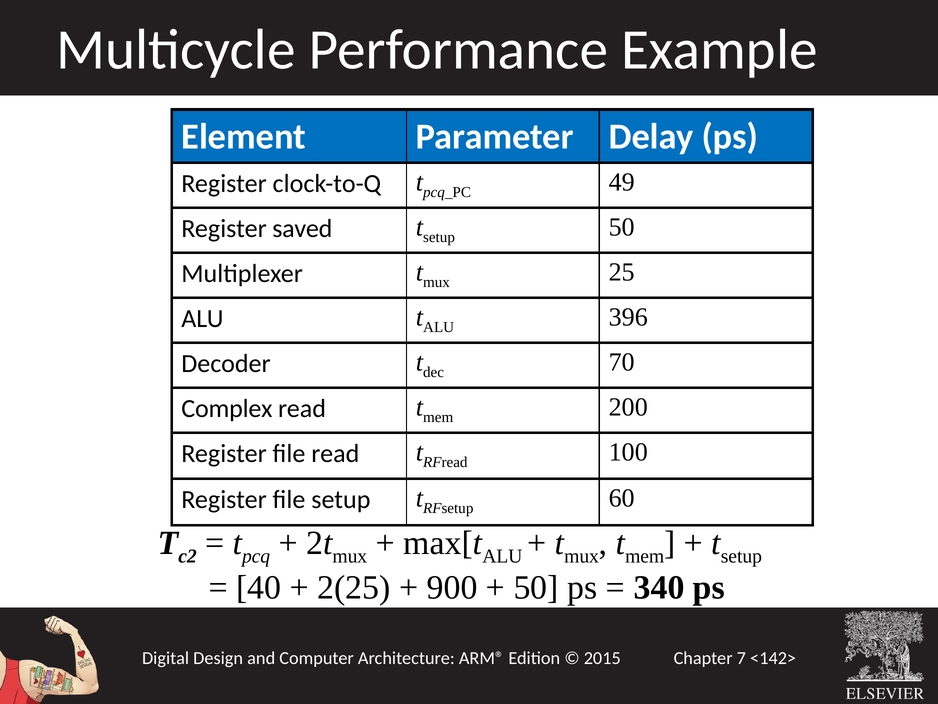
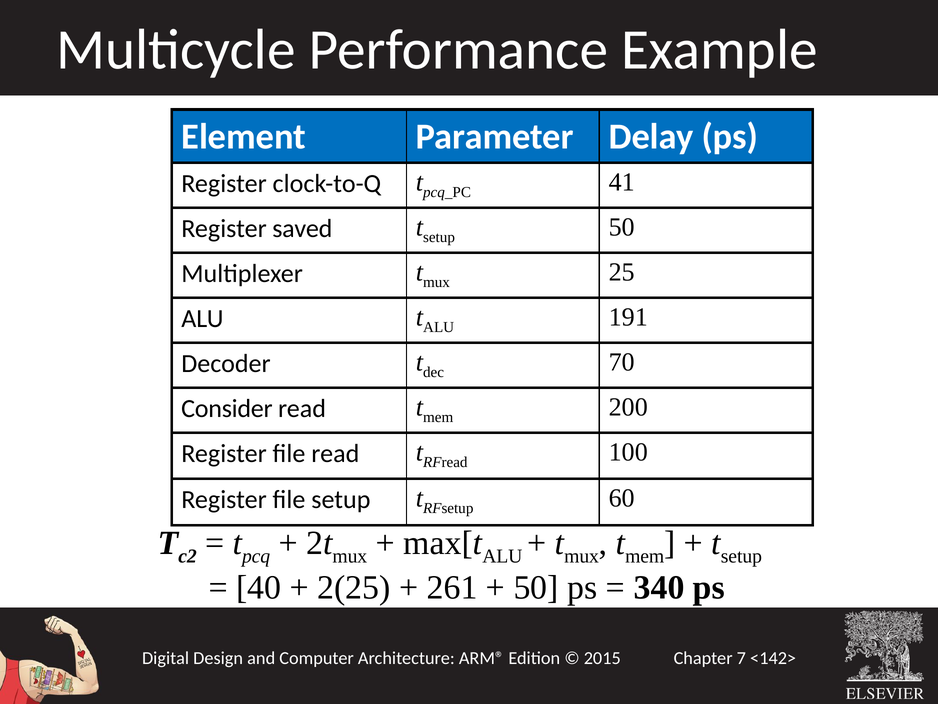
49: 49 -> 41 (622, 182)
396: 396 -> 191 (628, 317)
Complex: Complex -> Consider (227, 408)
900: 900 -> 261 (452, 587)
